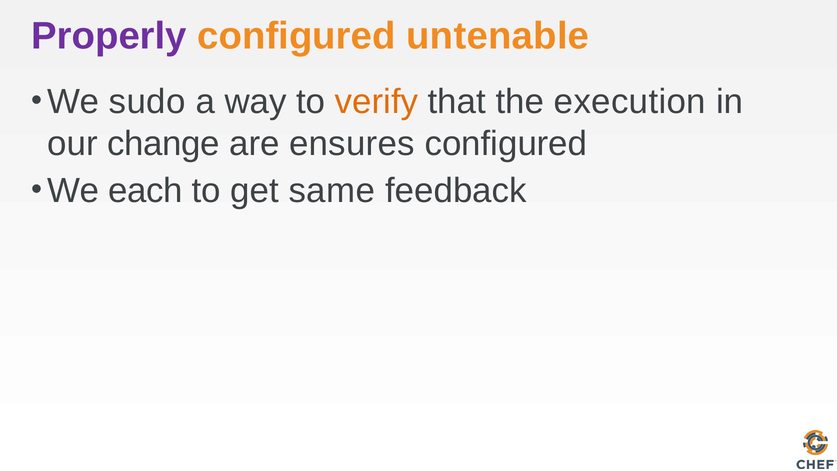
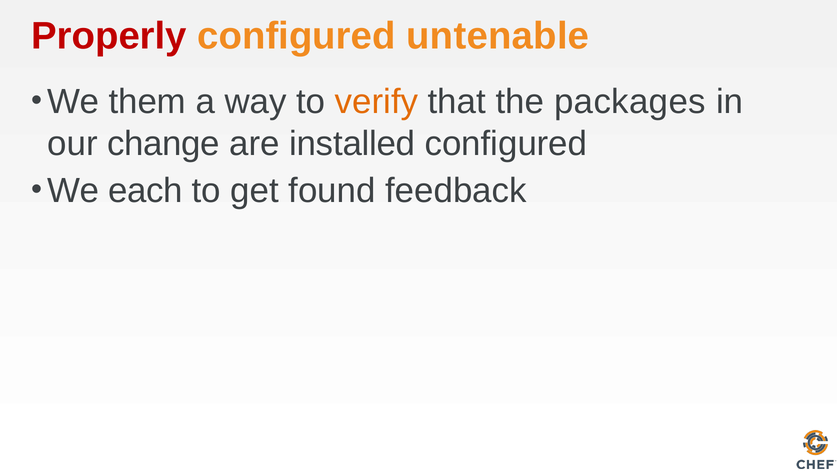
Properly colour: purple -> red (109, 36)
sudo: sudo -> them (147, 102)
execution: execution -> packages (630, 102)
ensures: ensures -> installed (352, 144)
same: same -> found (332, 191)
